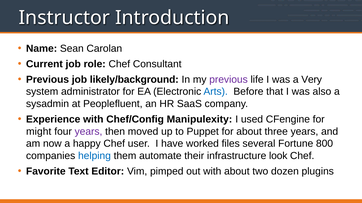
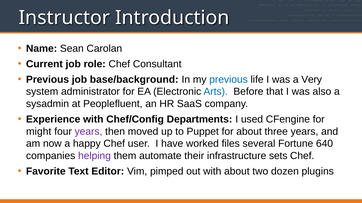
likely/background: likely/background -> base/background (134, 80)
previous colour: purple -> blue (229, 80)
Manipulexity: Manipulexity -> Departments (200, 120)
800: 800 -> 640 (325, 144)
helping colour: blue -> purple (94, 156)
look: look -> sets (278, 156)
